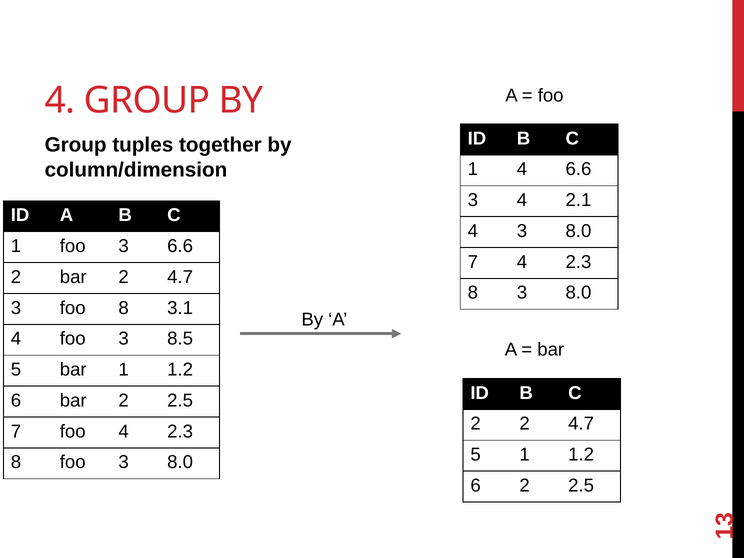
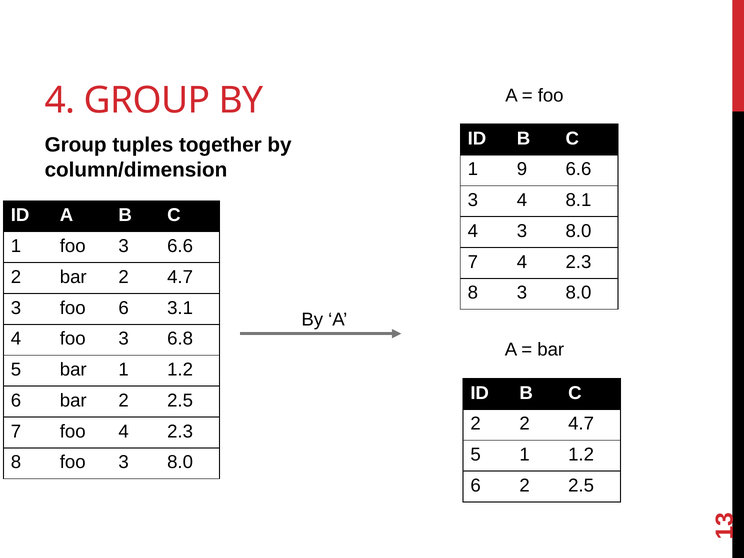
1 4: 4 -> 9 (522, 169)
2.1: 2.1 -> 8.1 (578, 200)
foo 8: 8 -> 6 (124, 308)
8.5: 8.5 -> 6.8 (180, 339)
